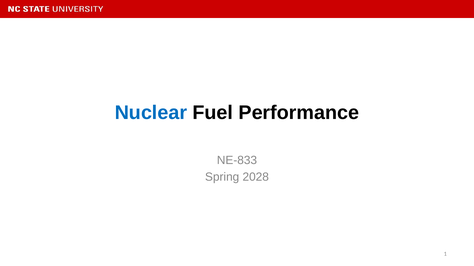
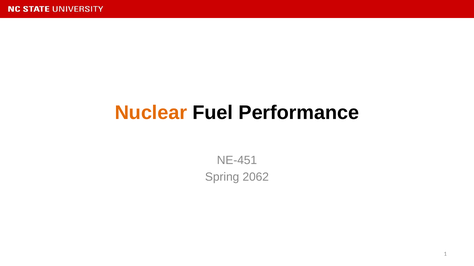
Nuclear colour: blue -> orange (151, 113)
NE-833: NE-833 -> NE-451 (237, 161)
2028: 2028 -> 2062 (256, 177)
